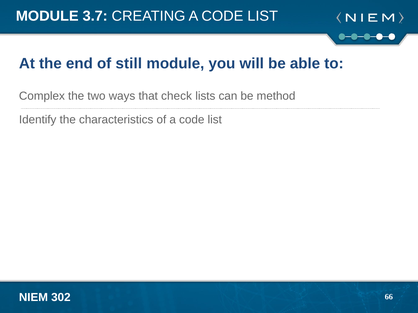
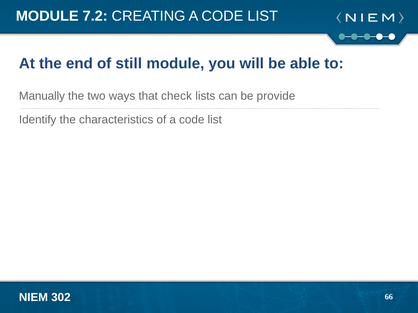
3.7: 3.7 -> 7.2 (95, 16)
Complex: Complex -> Manually (42, 96)
method: method -> provide (276, 96)
